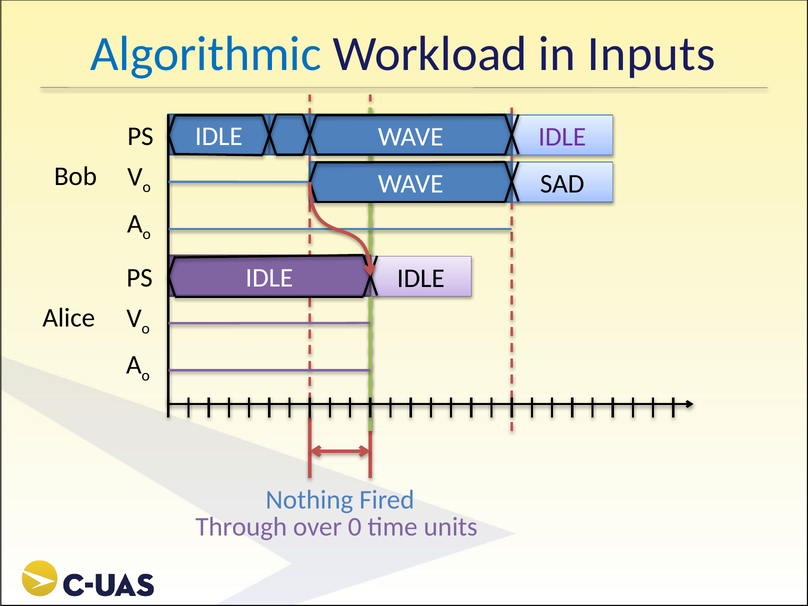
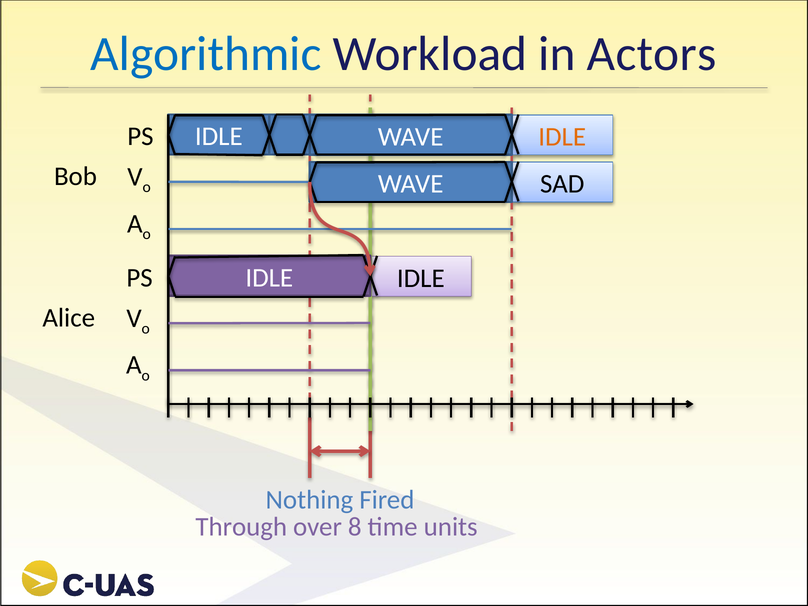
Inputs: Inputs -> Actors (652, 54)
IDLE colour: purple -> orange (562, 137)
0: 0 -> 8 (355, 527)
